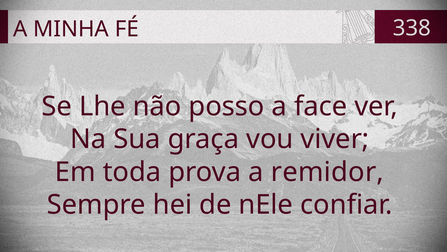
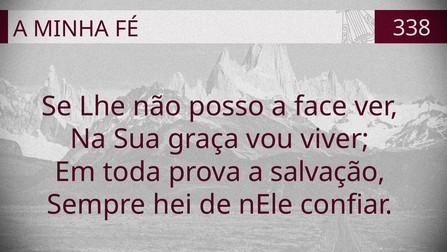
remidor: remidor -> salvação (328, 172)
